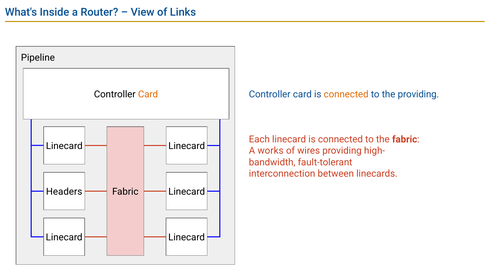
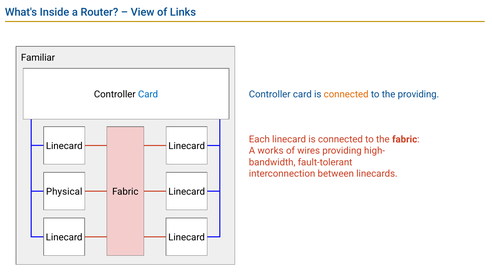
Pipeline: Pipeline -> Familiar (38, 58)
Card colour: orange -> blue (148, 95)
Headers: Headers -> Physical (64, 192)
